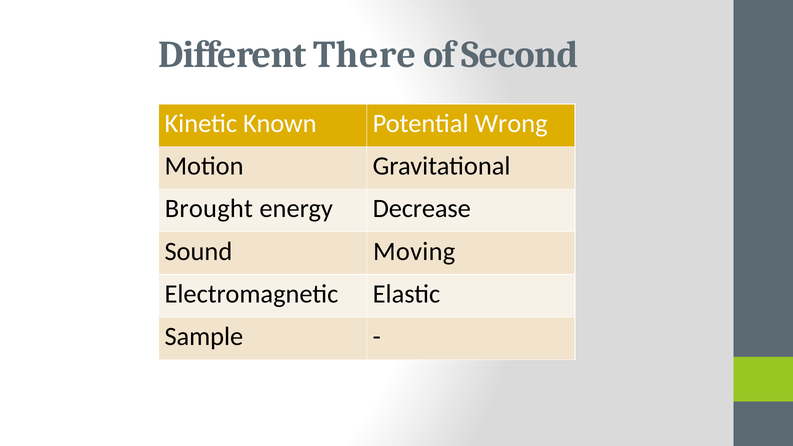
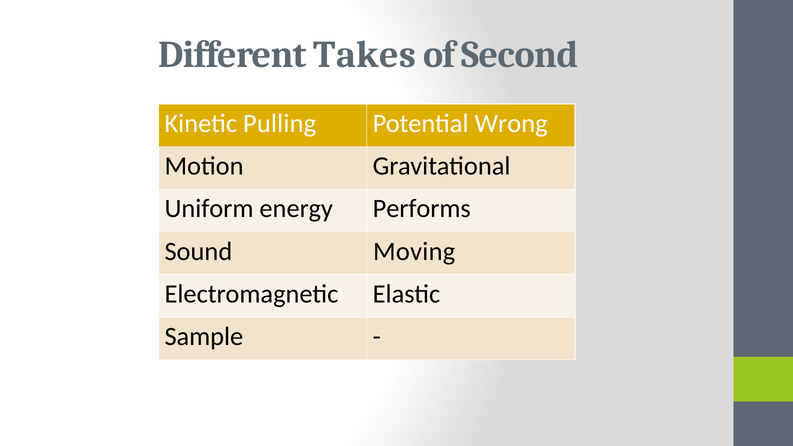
There: There -> Takes (365, 55)
Known: Known -> Pulling (280, 124)
Brought: Brought -> Uniform (209, 209)
Decrease: Decrease -> Performs (422, 209)
